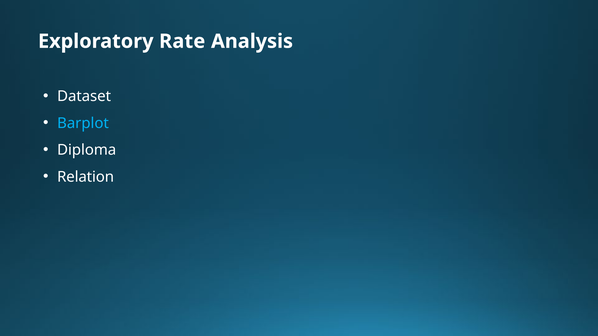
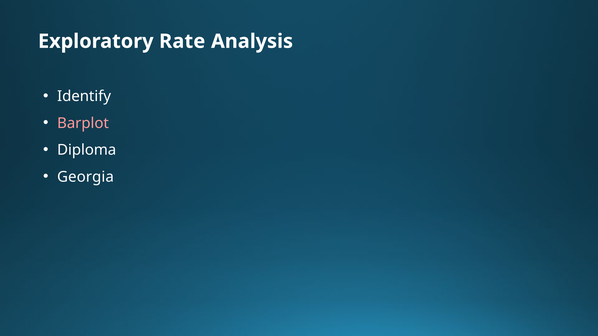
Dataset: Dataset -> Identify (84, 96)
Barplot colour: light blue -> pink (83, 123)
Relation: Relation -> Georgia (85, 177)
